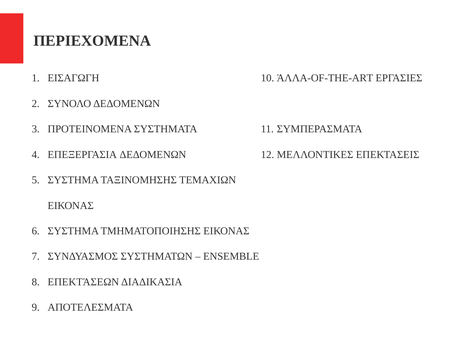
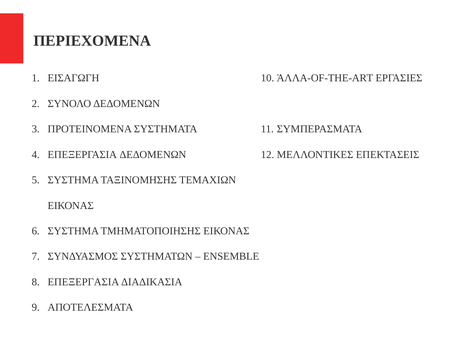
ΕΠΕΚΤΆΣΕΩΝ: ΕΠΕΚΤΆΣΕΩΝ -> ΕΠΕΞΕΡΓΑΣΙΑ (83, 282)
